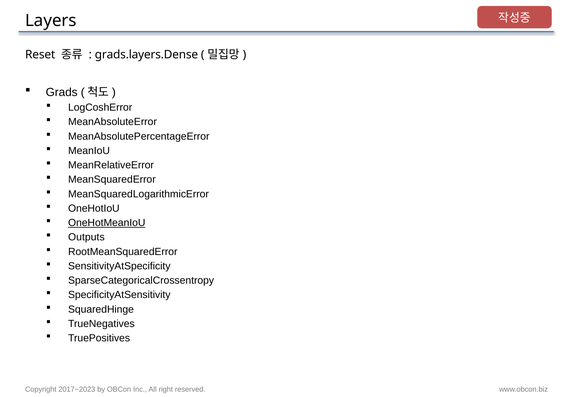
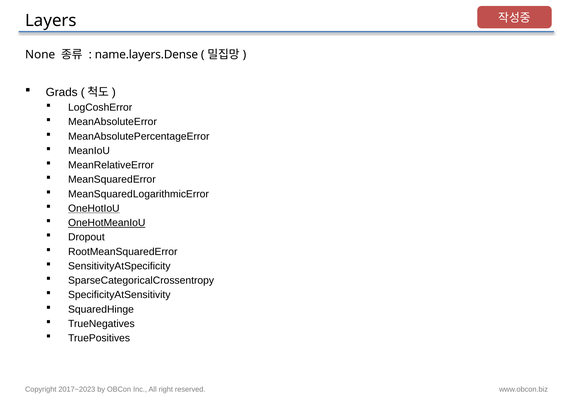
Reset: Reset -> None (40, 55)
grads.layers.Dense: grads.layers.Dense -> name.layers.Dense (146, 55)
OneHotIoU underline: none -> present (94, 208)
Outputs: Outputs -> Dropout (86, 237)
